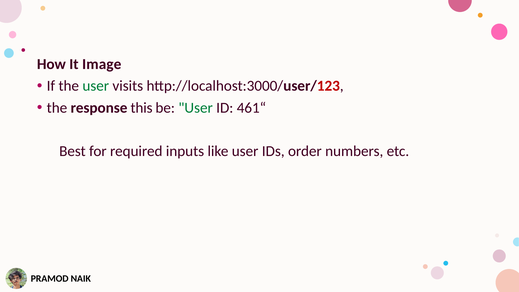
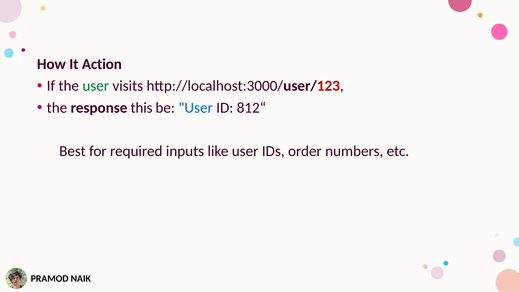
Image: Image -> Action (102, 64)
User colour: green -> blue (196, 108)
461“: 461“ -> 812“ (251, 108)
